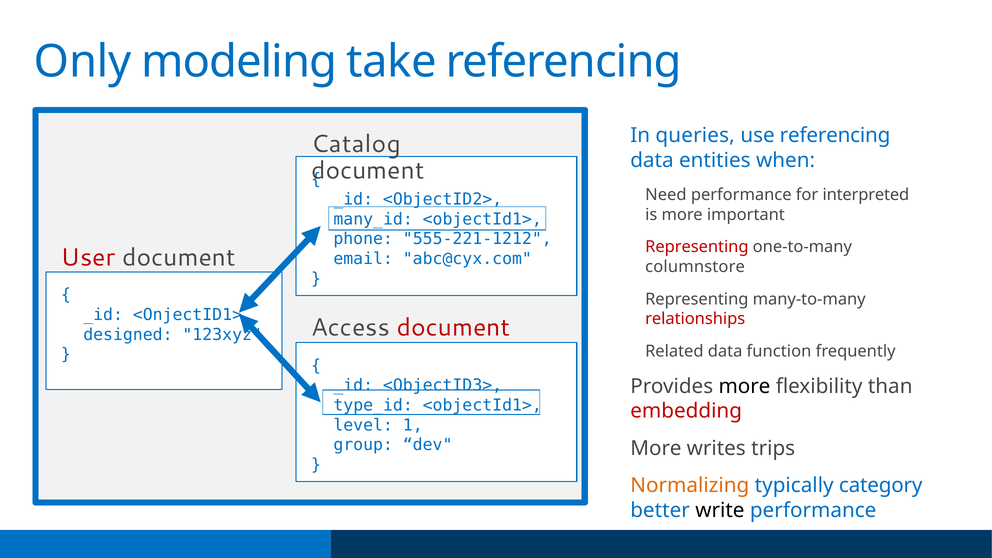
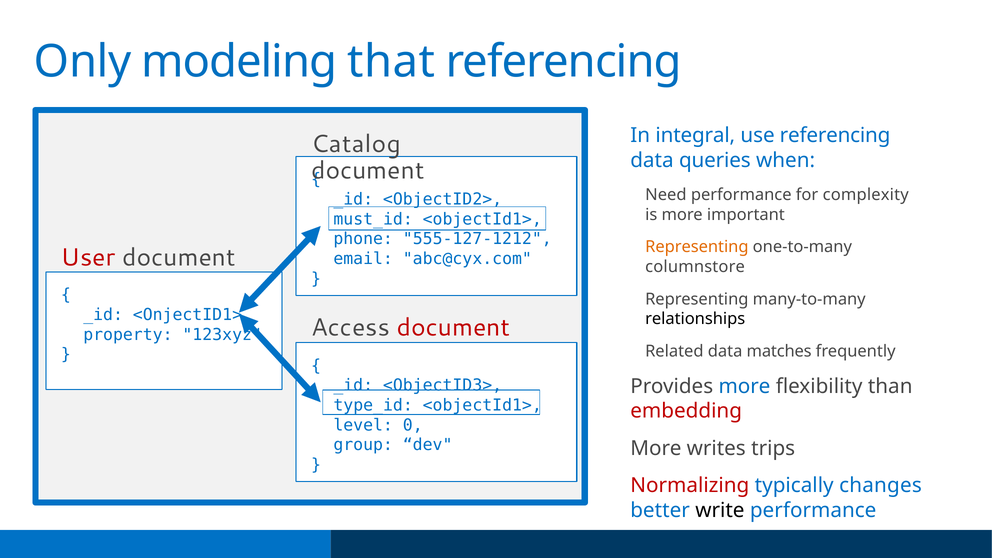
take: take -> that (391, 62)
queries: queries -> integral (695, 136)
entities: entities -> queries (715, 160)
interpreted: interpreted -> complexity (866, 195)
many_id: many_id -> must_id (373, 219)
555-221-1212: 555-221-1212 -> 555-127-1212 (477, 239)
Representing colour: red -> orange (697, 247)
relationships colour: red -> black (695, 319)
designed: designed -> property (128, 335)
function: function -> matches (779, 351)
more colour: black -> blue (744, 386)
1: 1 -> 0 (413, 425)
Normalizing colour: orange -> red (690, 485)
category: category -> changes (880, 485)
